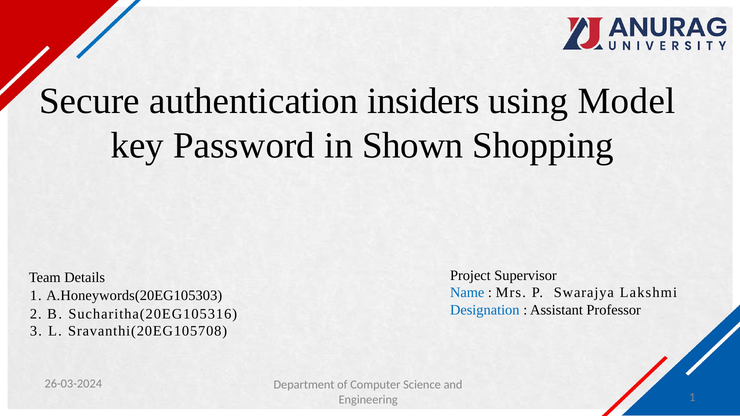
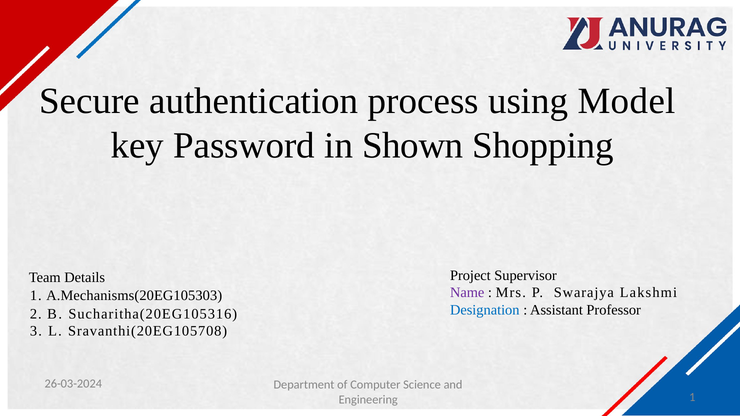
insiders: insiders -> process (423, 101)
Name colour: blue -> purple (467, 293)
A.Honeywords(20EG105303: A.Honeywords(20EG105303 -> A.Mechanisms(20EG105303 (134, 296)
